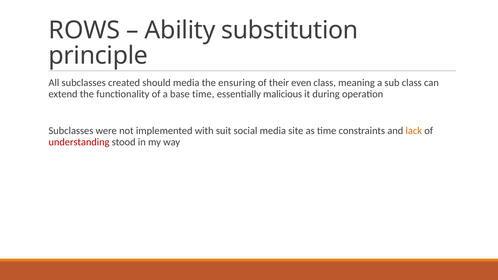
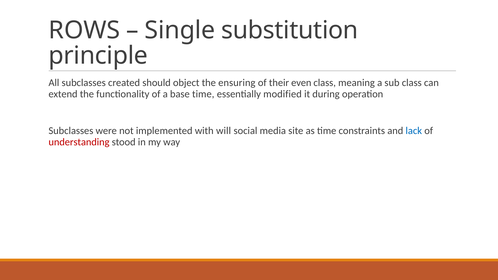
Ability: Ability -> Single (180, 30)
should media: media -> object (186, 83)
malicious: malicious -> modified (283, 94)
suit: suit -> will (224, 131)
lack colour: orange -> blue (414, 131)
